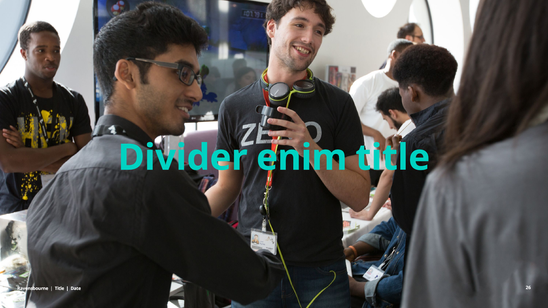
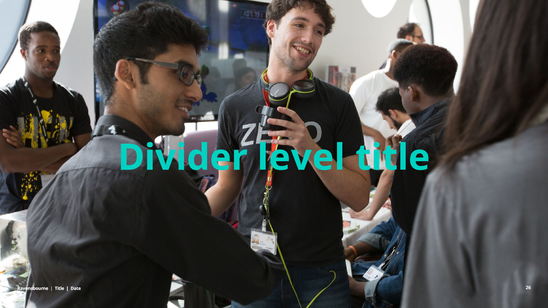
enim: enim -> level (301, 158)
